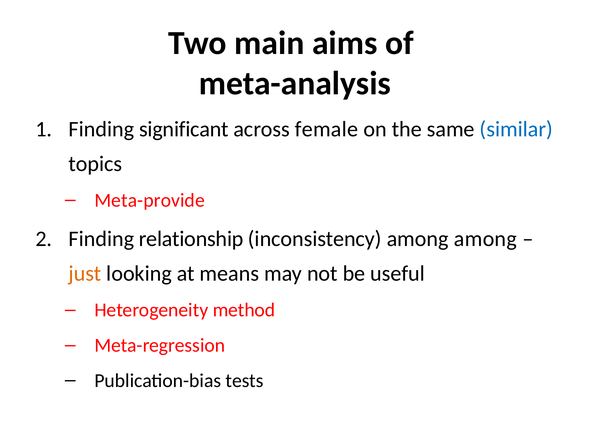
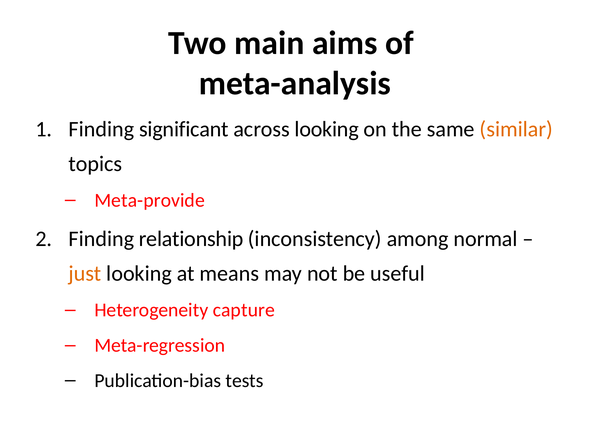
across female: female -> looking (327, 129)
similar colour: blue -> orange (516, 129)
among among: among -> normal (486, 239)
method: method -> capture (244, 310)
